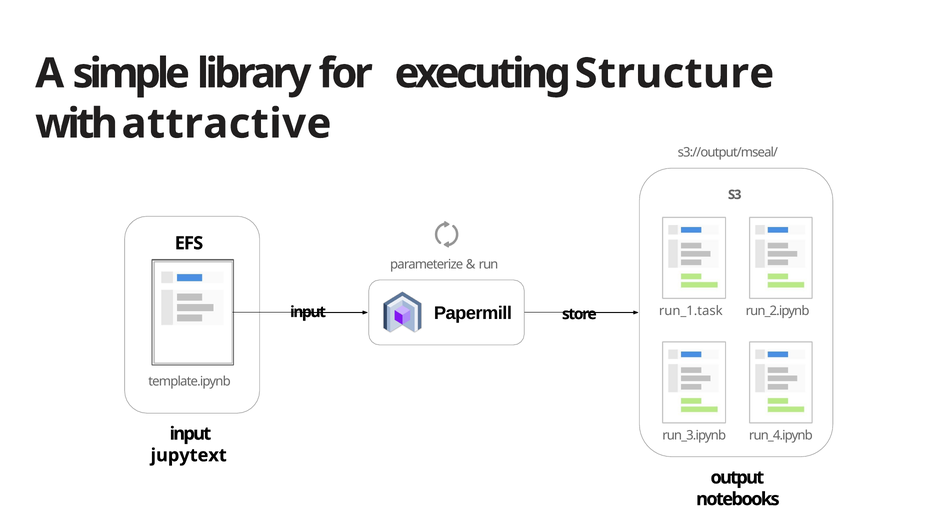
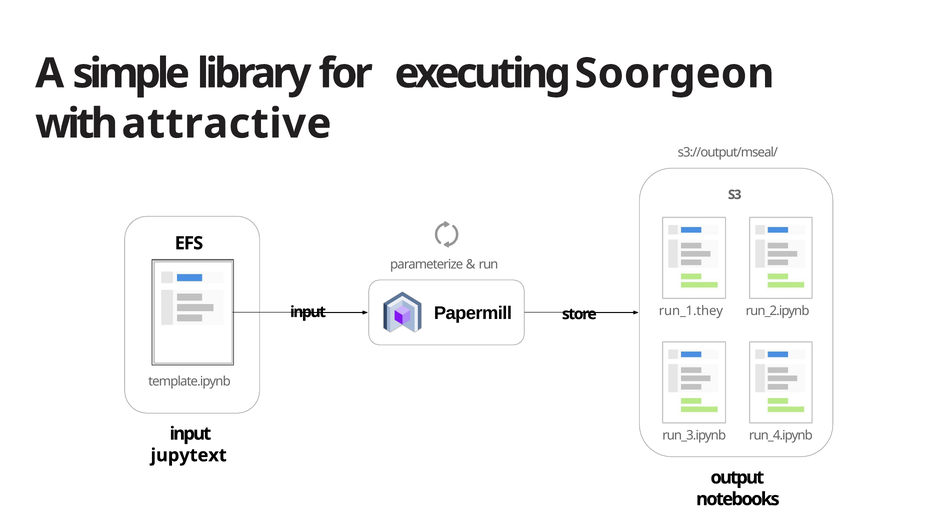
Structure: Structure -> Soorgeon (674, 74)
run_1.task: run_1.task -> run_1.they (691, 311)
